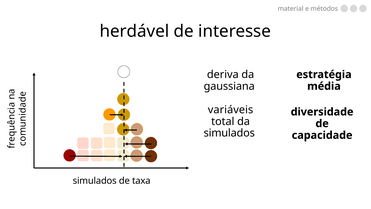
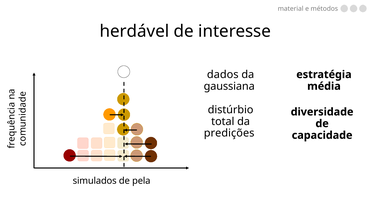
deriva: deriva -> dados (223, 74)
variáveis: variáveis -> distúrbio (231, 110)
simulados: simulados -> predições (229, 133)
taxa: taxa -> pela (141, 181)
